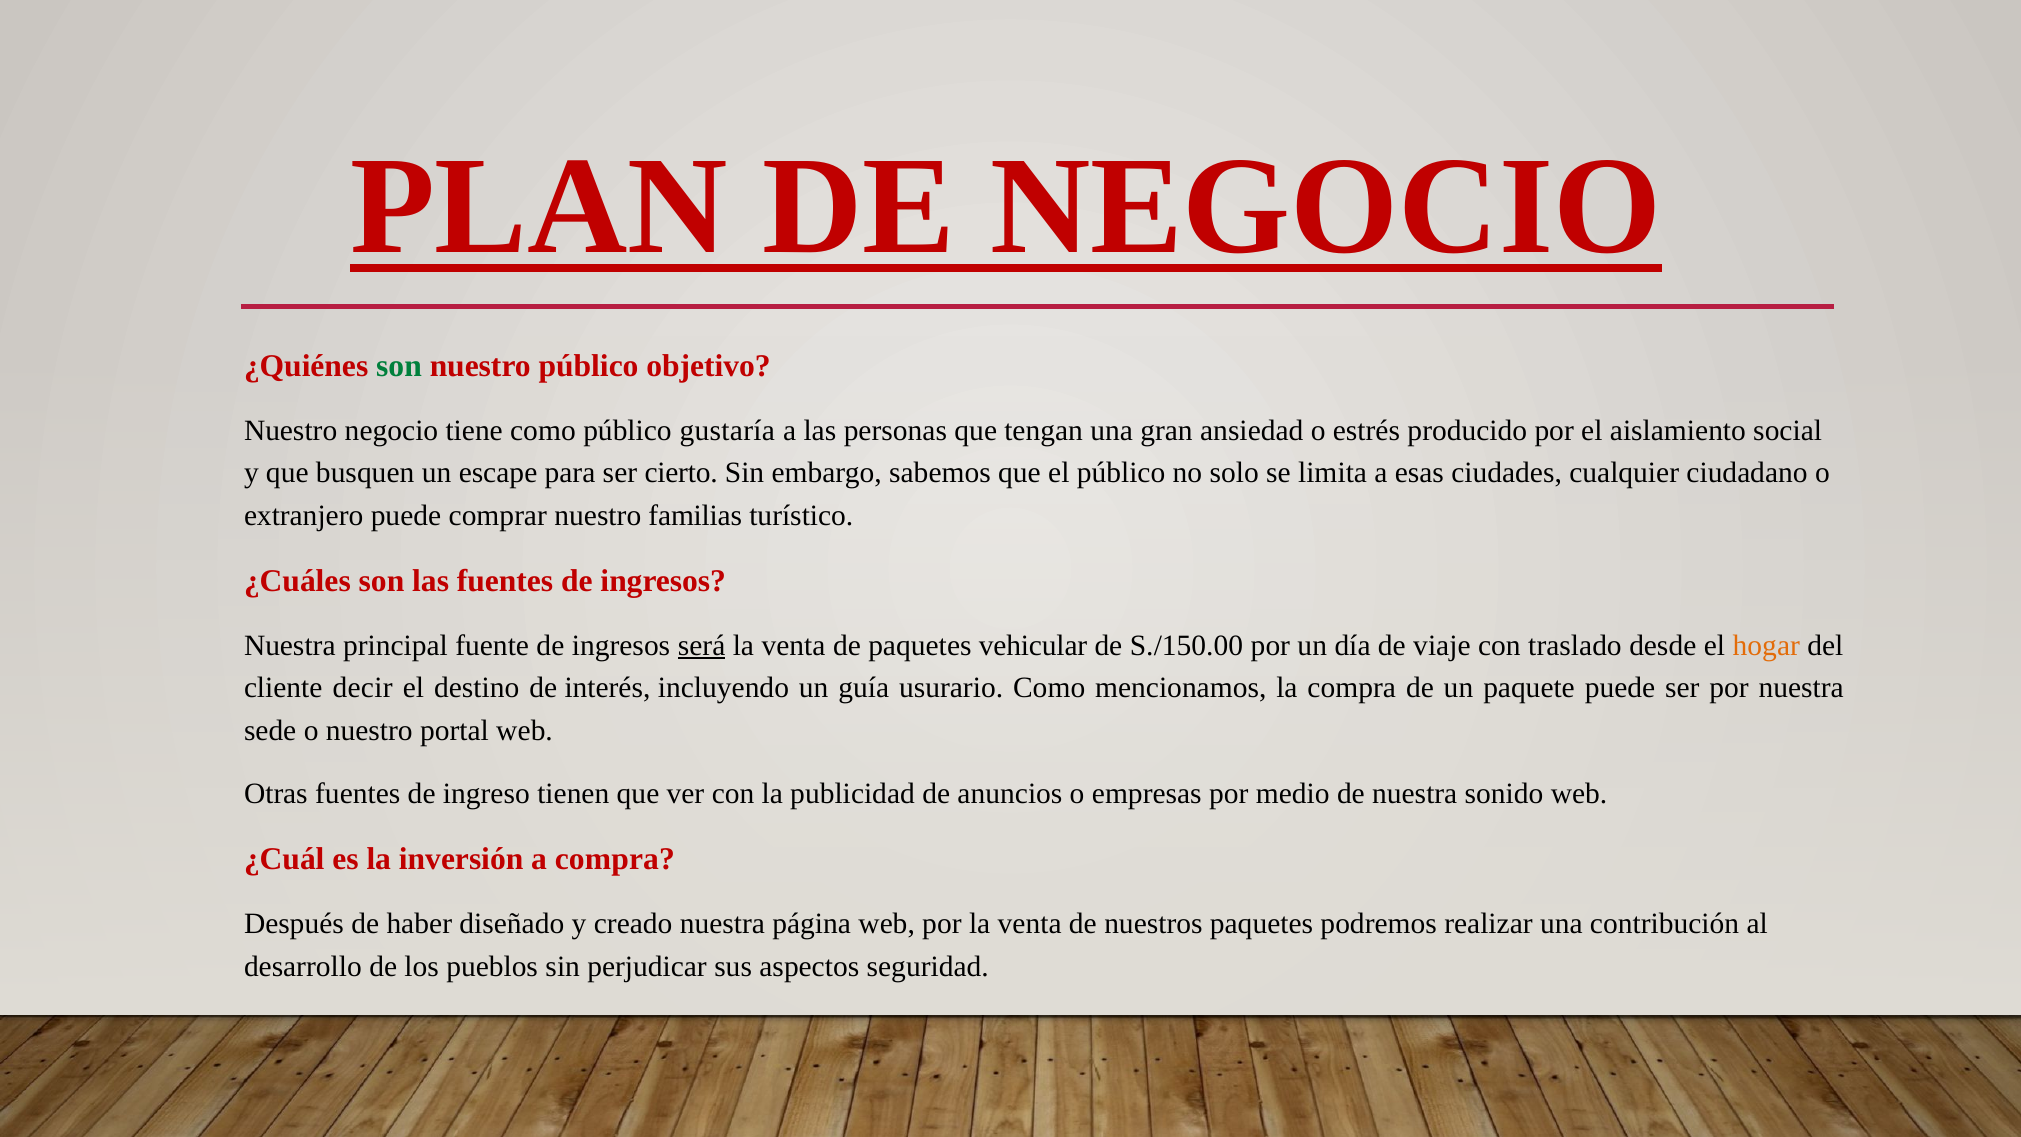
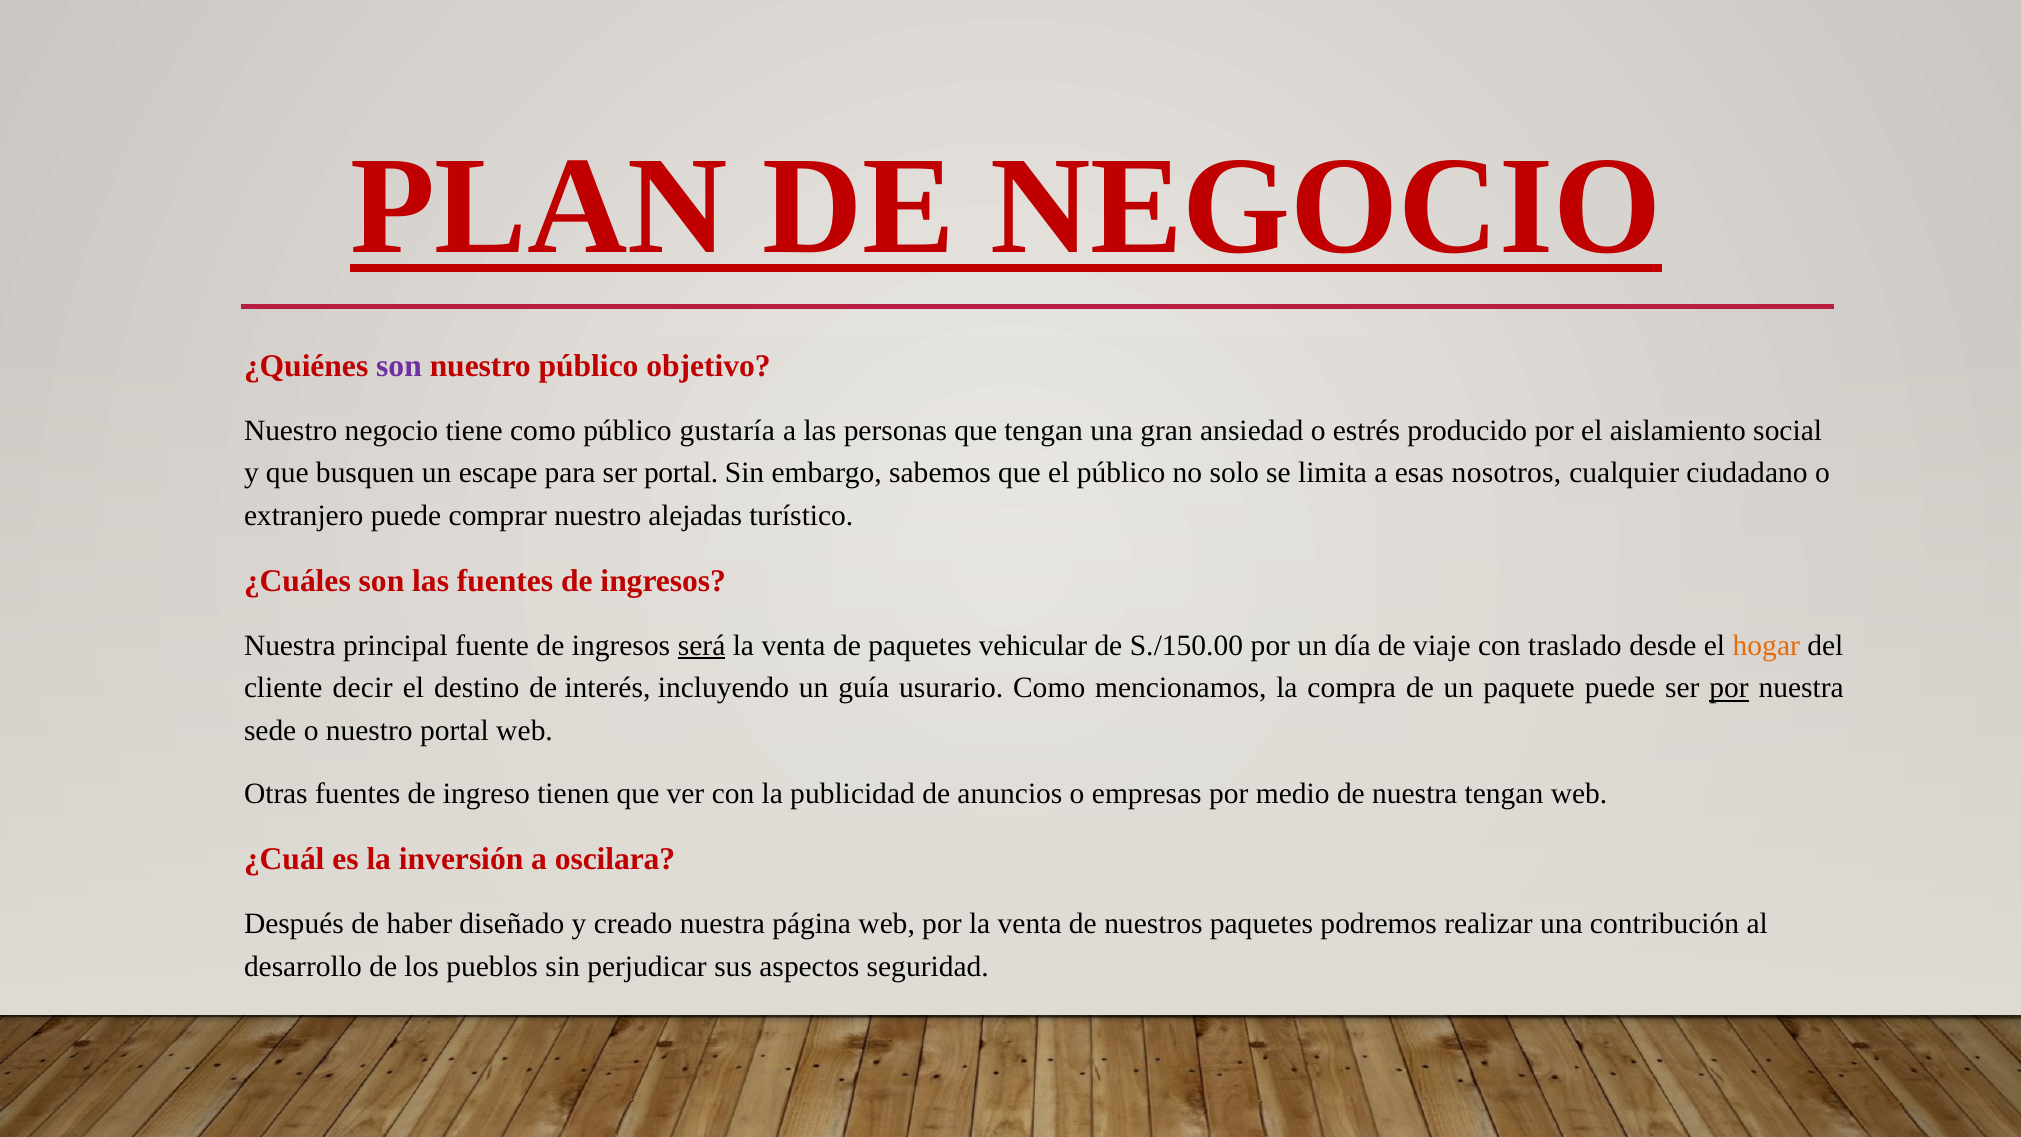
son colour: green -> purple (399, 366)
ser cierto: cierto -> portal (681, 473)
ciudades: ciudades -> nosotros (1507, 473)
familias: familias -> alejadas (695, 515)
por underline: none -> present (1729, 688)
nuestra sonido: sonido -> tengan (1504, 794)
a compra: compra -> oscilara (615, 859)
